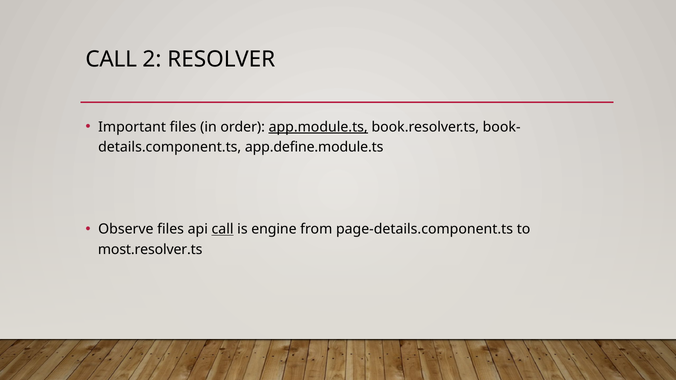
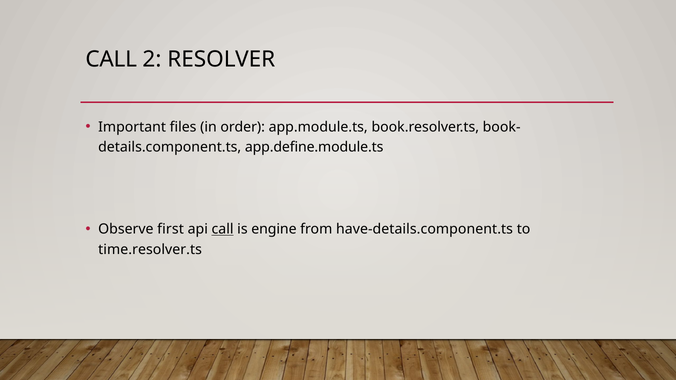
app.module.ts underline: present -> none (318, 127)
Observe files: files -> first (171, 229)
page-details.component.ts: page-details.component.ts -> have-details.component.ts (425, 229)
most.resolver.ts: most.resolver.ts -> time.resolver.ts (150, 250)
